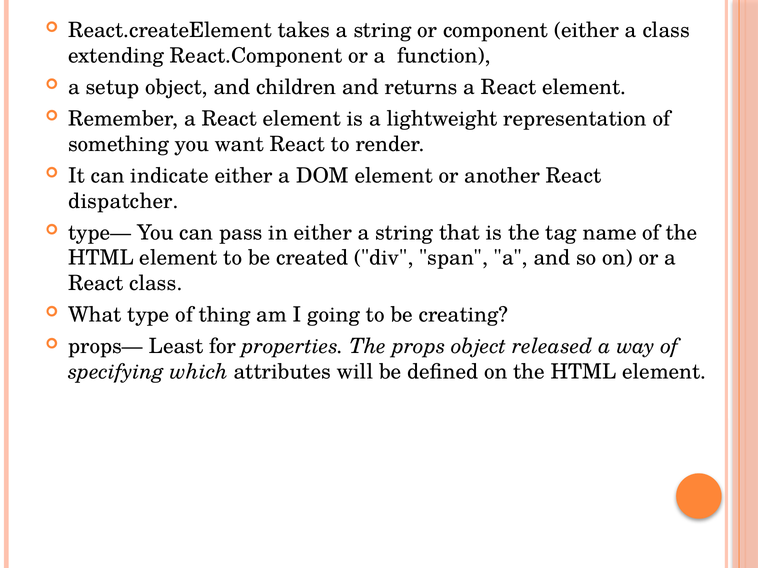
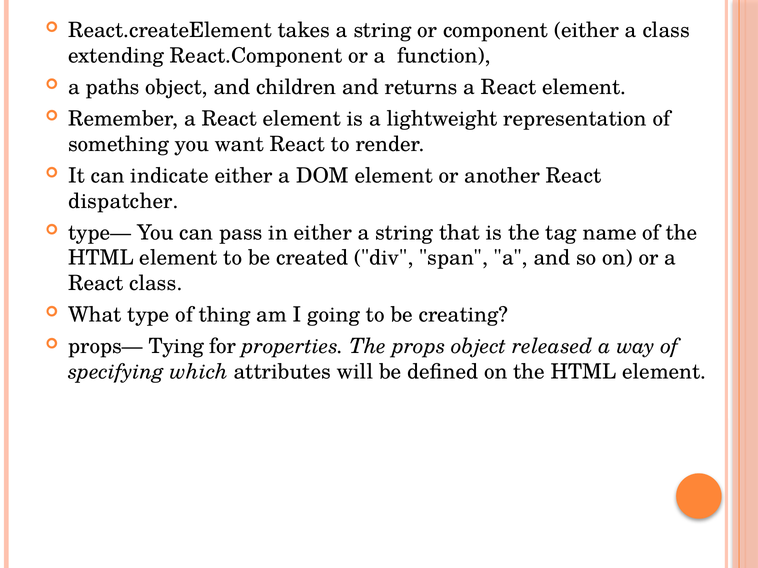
setup: setup -> paths (113, 87)
Least: Least -> Tying (176, 347)
